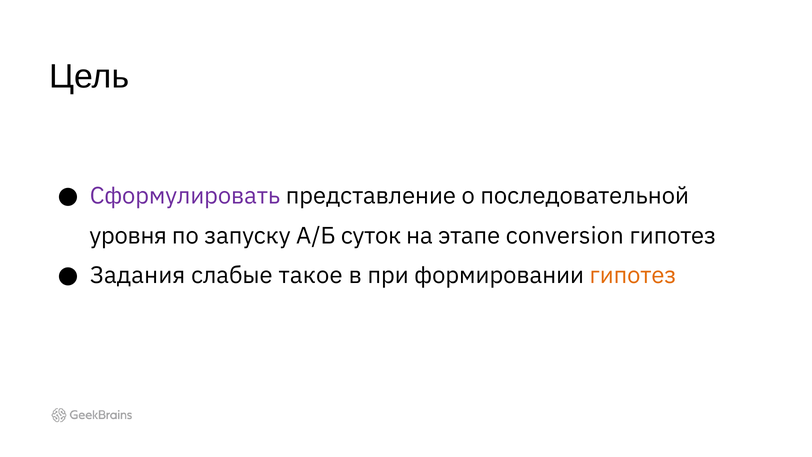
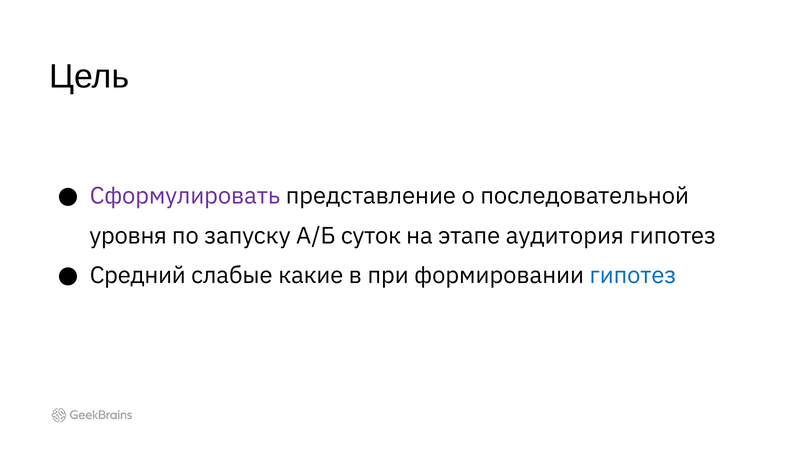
conversion: conversion -> аудитория (565, 236)
Задания: Задания -> Средний (138, 275)
такое: такое -> какие (311, 275)
гипотез colour: orange -> blue (633, 275)
